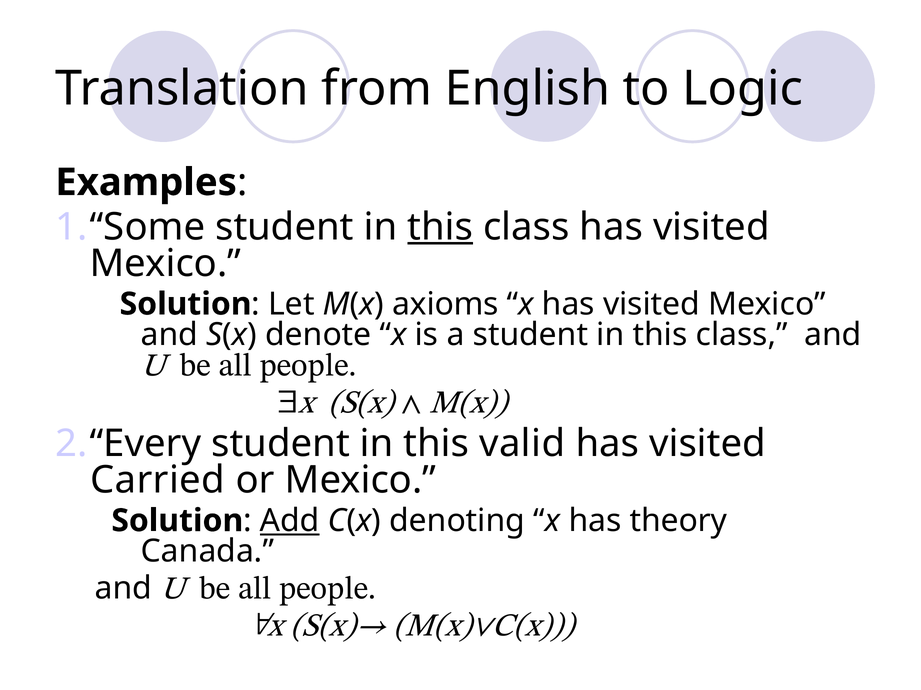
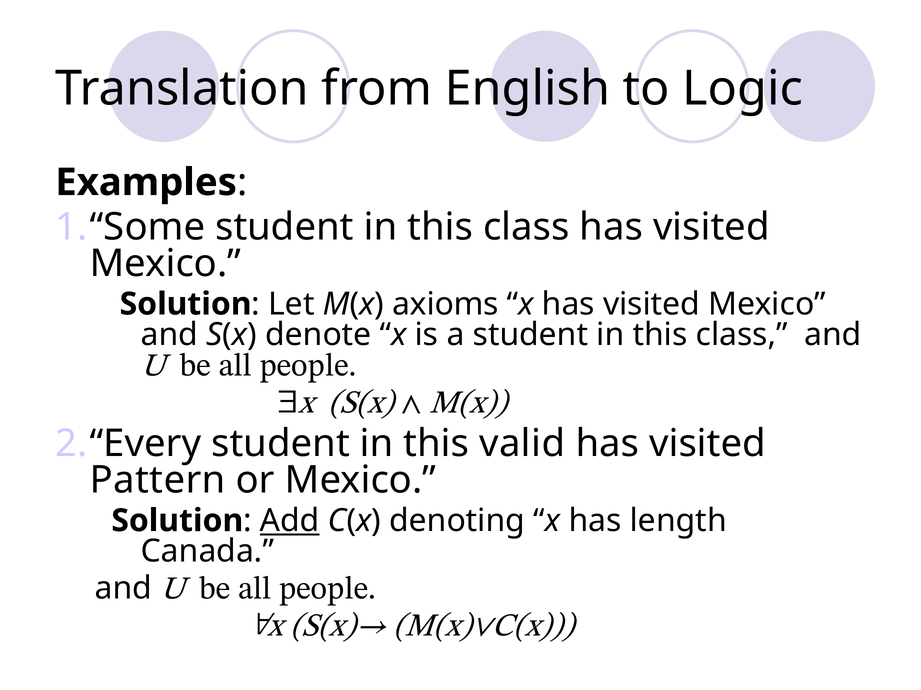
this underline: present -> none (440, 227)
Carried: Carried -> Pattern (158, 481)
theory: theory -> length (678, 521)
